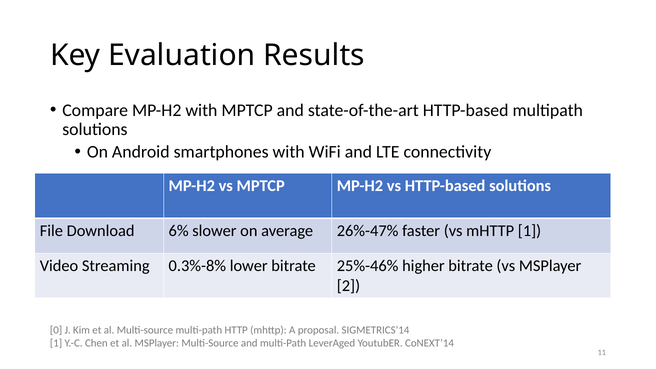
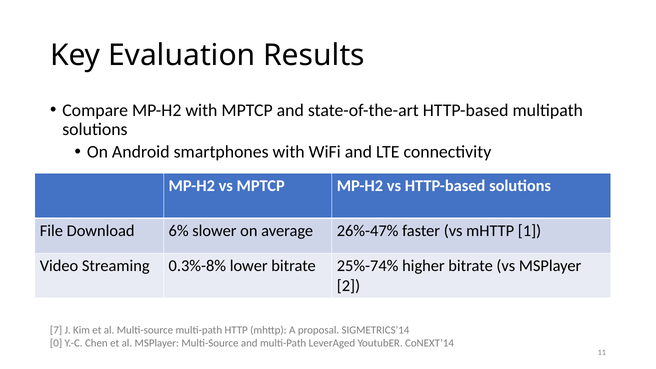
25%-46%: 25%-46% -> 25%-74% (368, 266)
0: 0 -> 7 (56, 330)
1: 1 -> 0 (56, 343)
